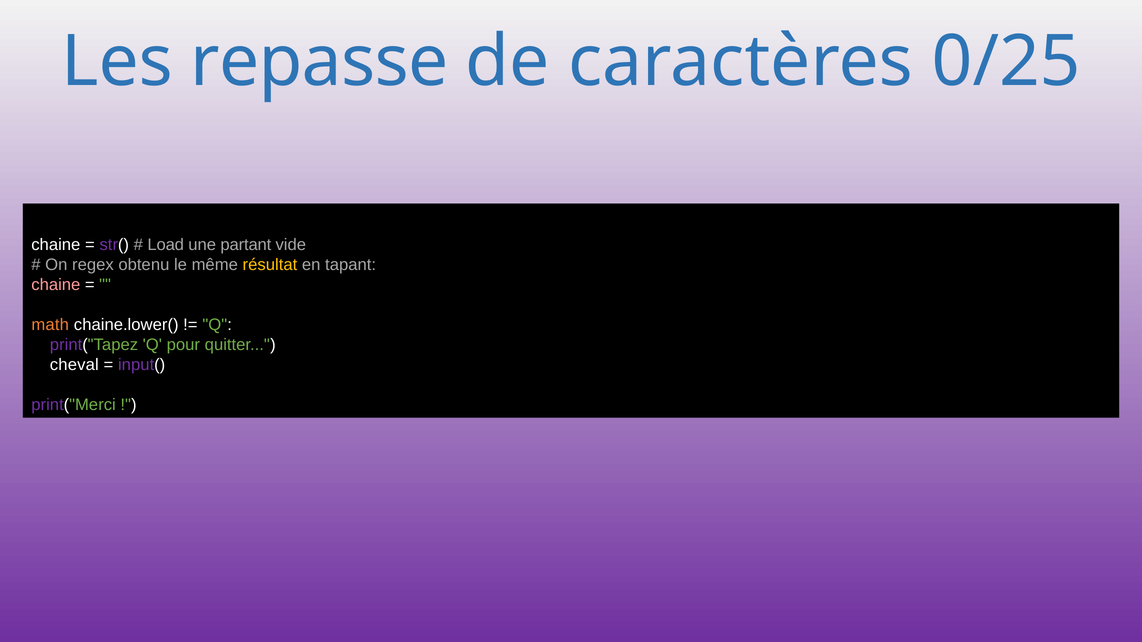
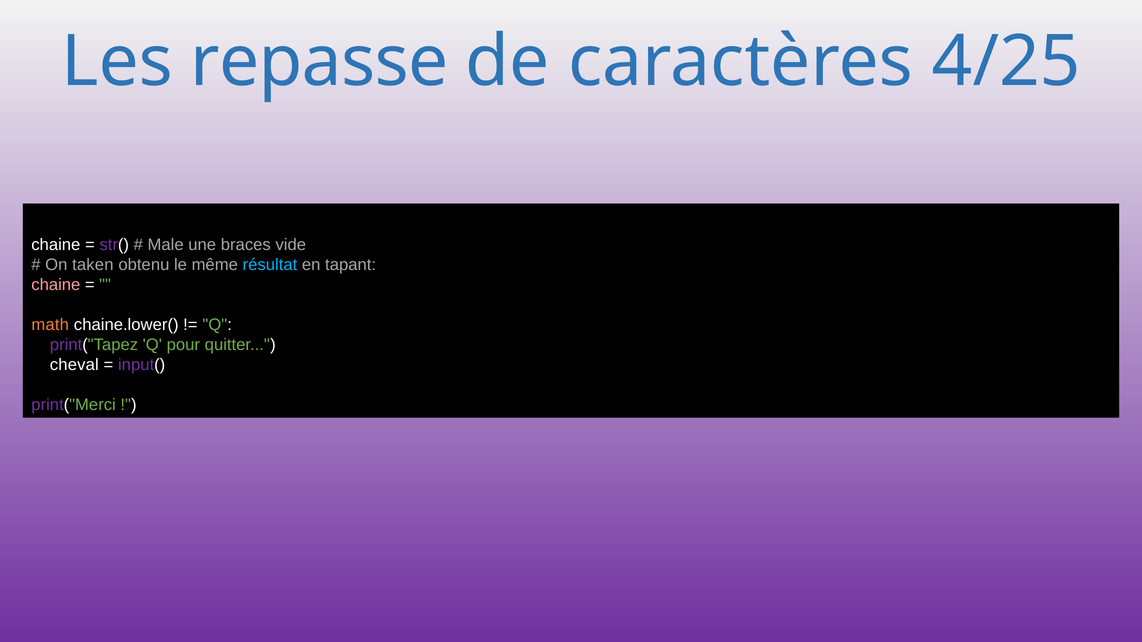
0/25: 0/25 -> 4/25 (1006, 62)
Load: Load -> Male (166, 245)
partant: partant -> braces (246, 245)
regex: regex -> taken (93, 265)
résultat colour: yellow -> light blue (270, 265)
